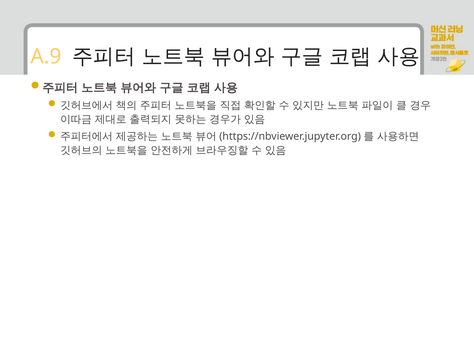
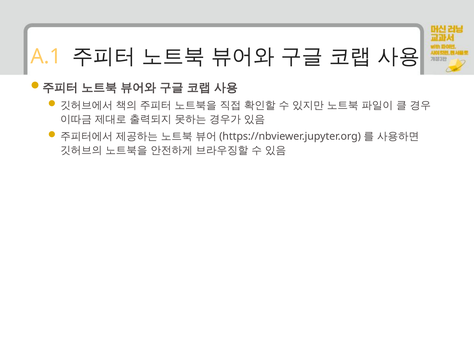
A.9: A.9 -> A.1 (46, 56)
